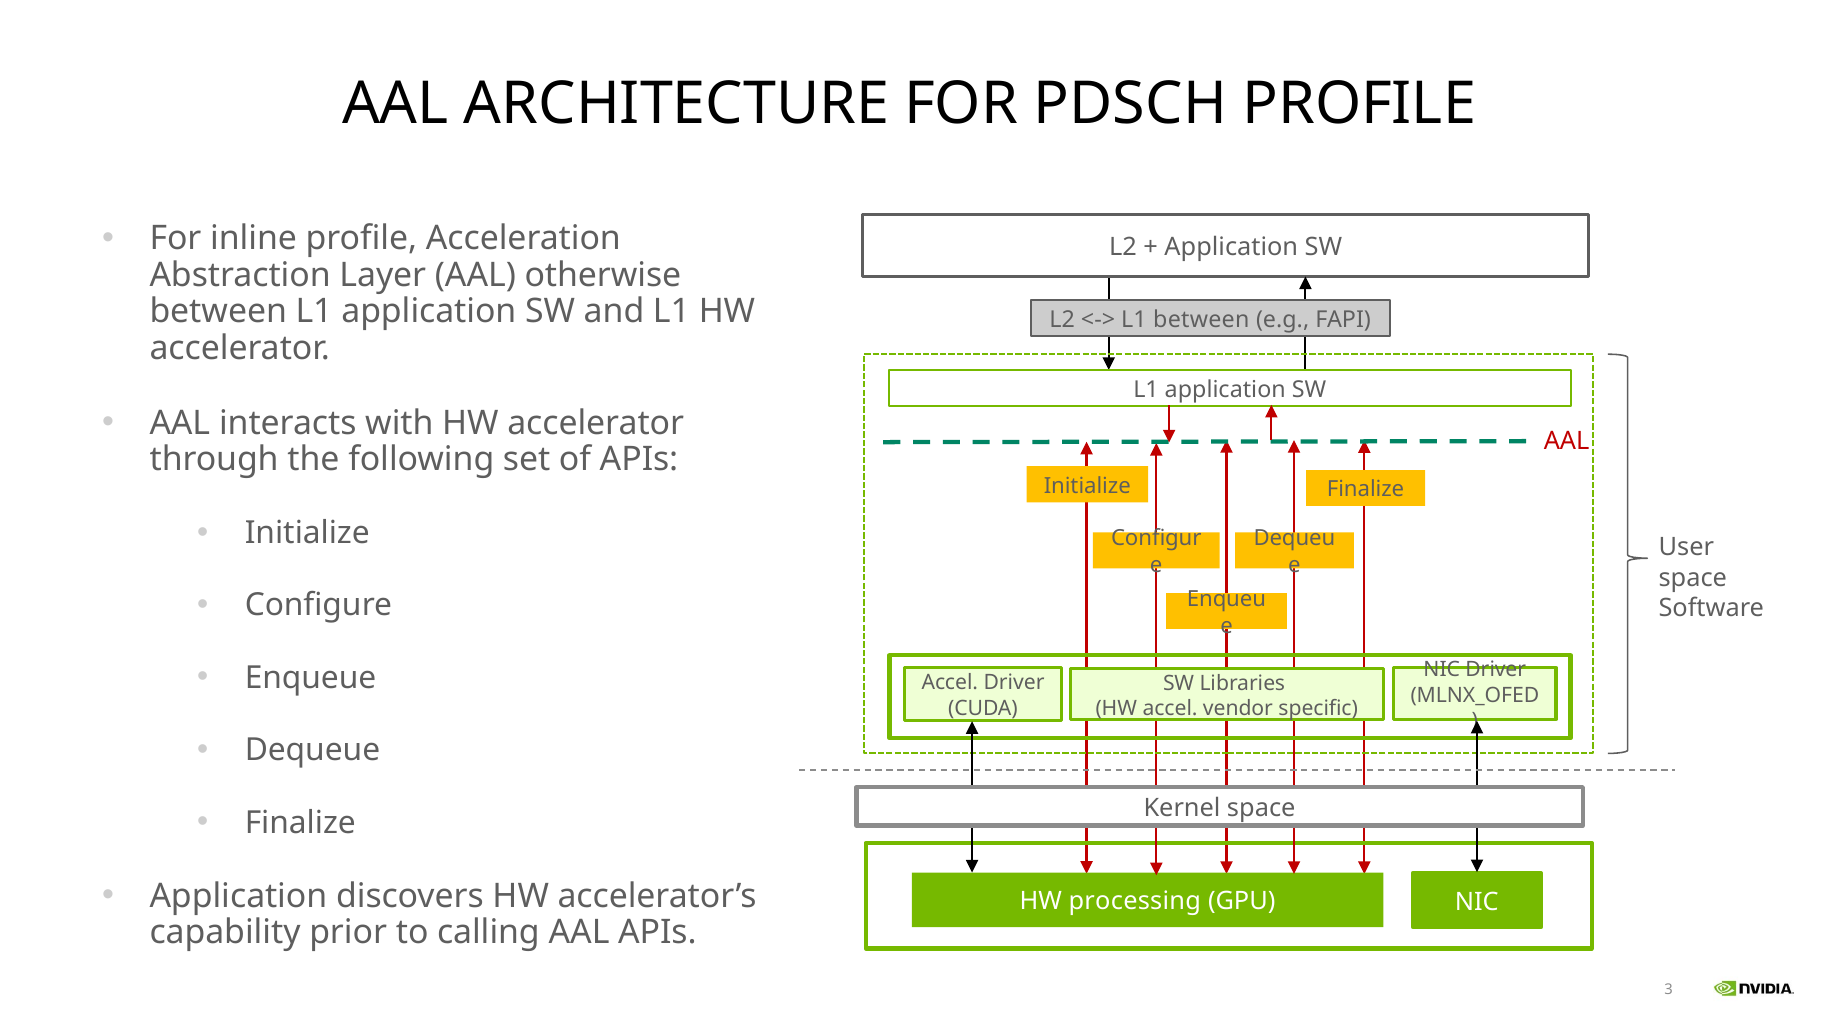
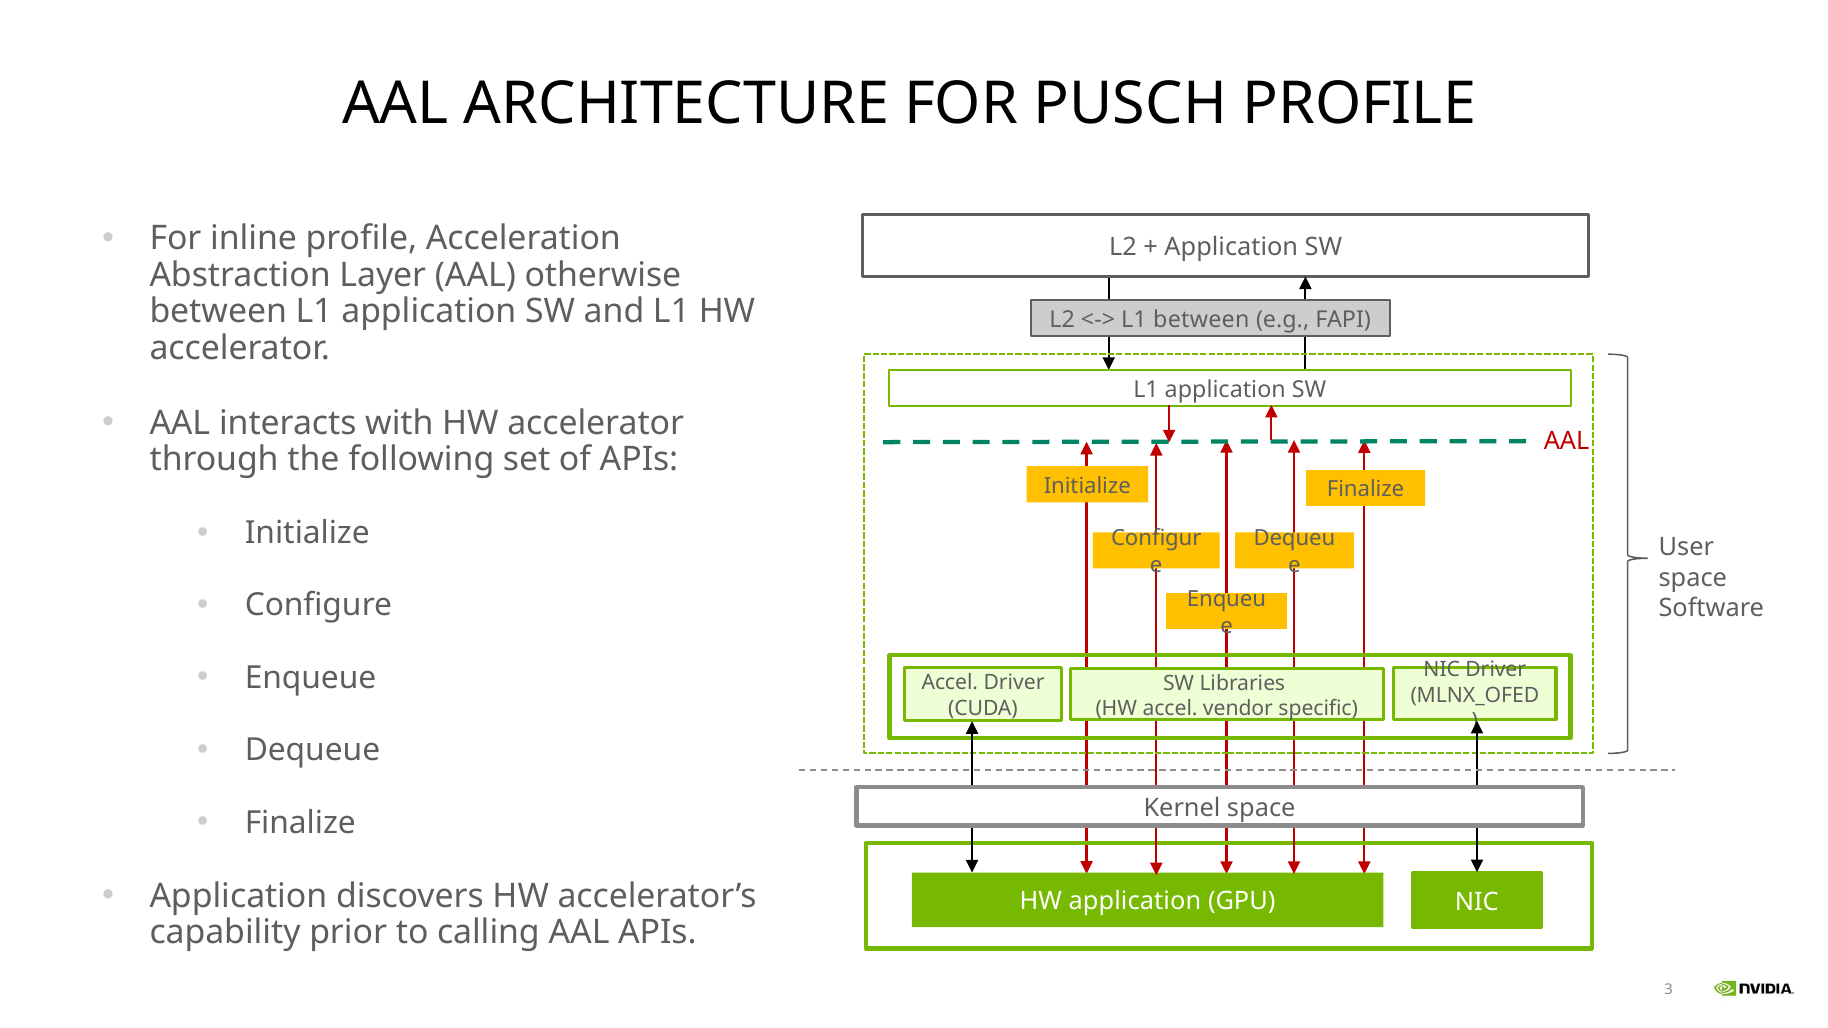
PDSCH: PDSCH -> PUSCH (1130, 104)
HW processing: processing -> application (1135, 902)
